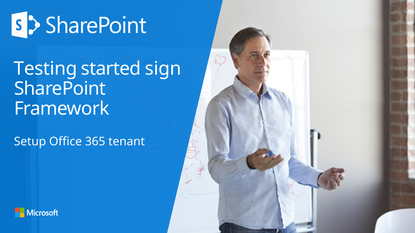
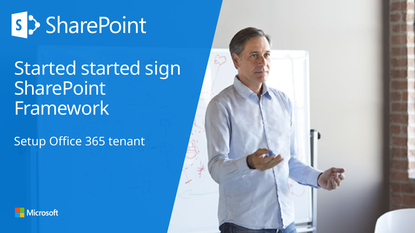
Testing: Testing -> Started (46, 69)
